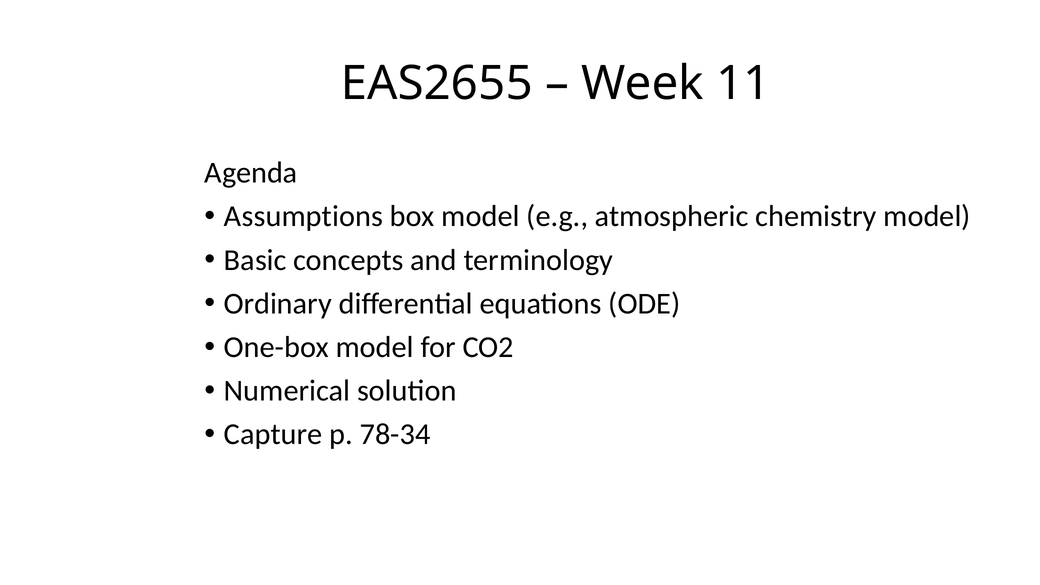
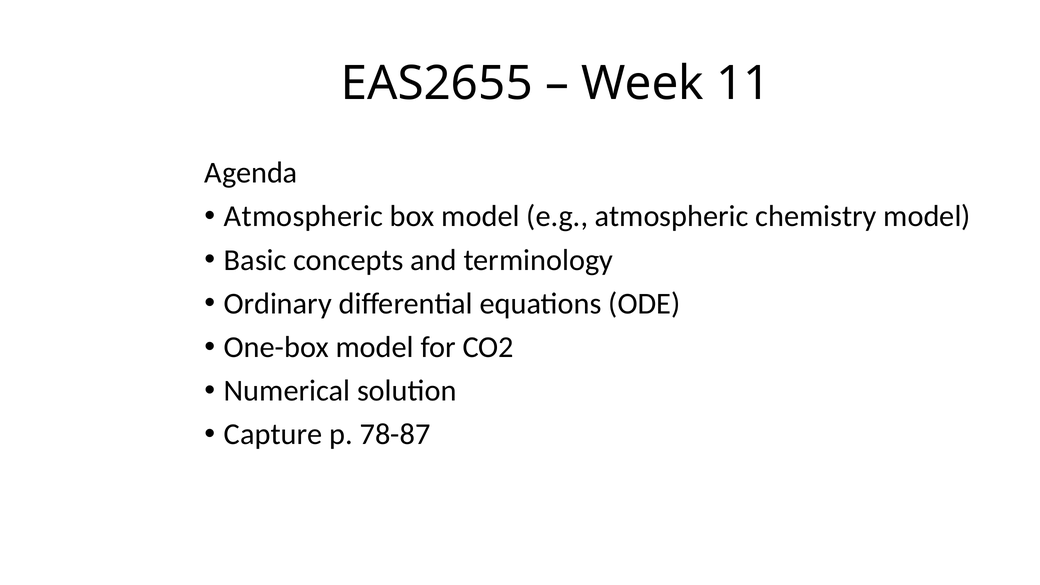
Assumptions: Assumptions -> Atmospheric (303, 216)
78-34: 78-34 -> 78-87 (395, 434)
